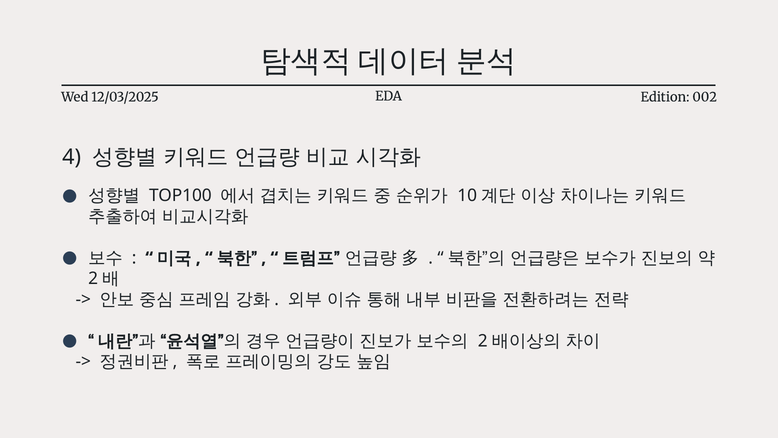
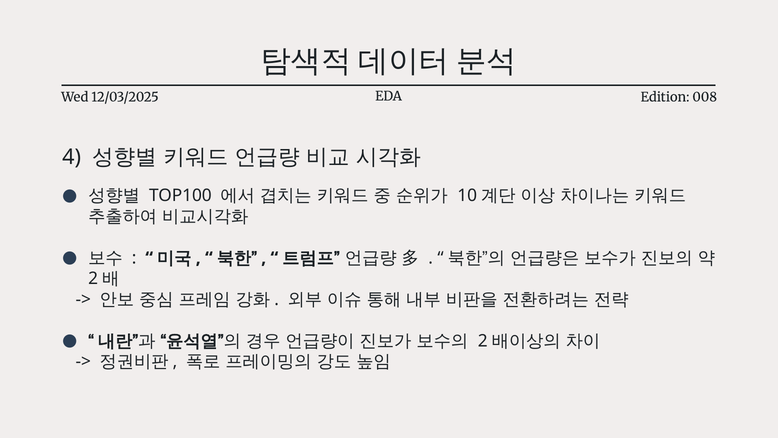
002: 002 -> 008 (705, 97)
